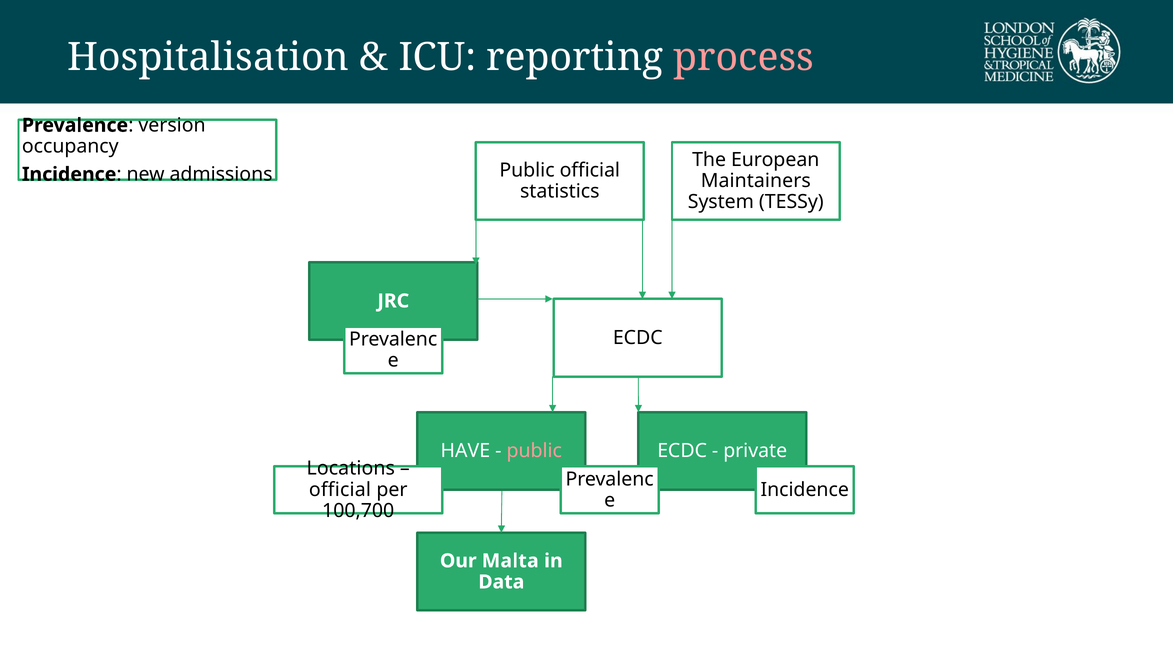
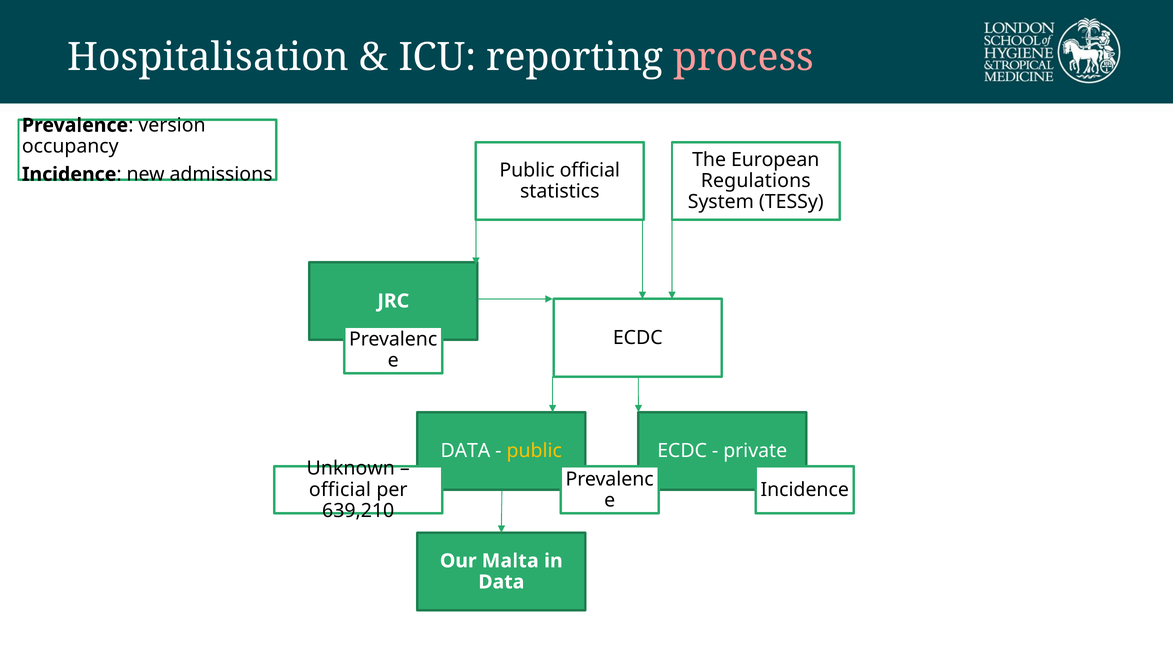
Maintainers: Maintainers -> Regulations (756, 181)
HAVE: HAVE -> DATA (465, 451)
public colour: pink -> yellow (534, 451)
Locations: Locations -> Unknown (351, 468)
100,700: 100,700 -> 639,210 (358, 511)
